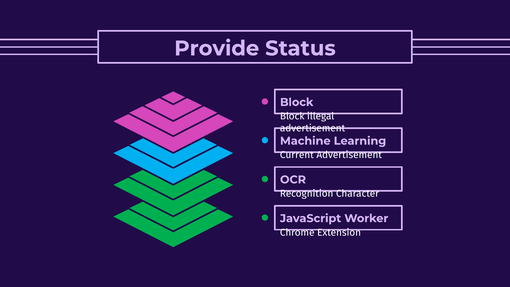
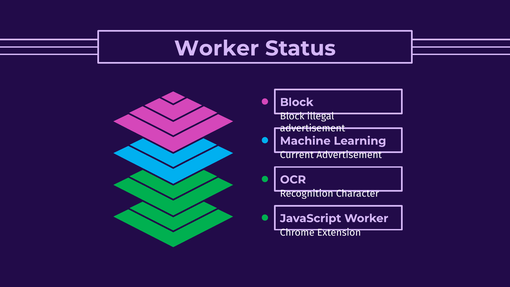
Provide: Provide -> Worker (217, 48)
